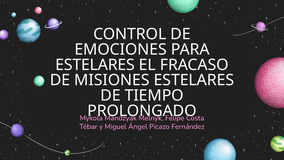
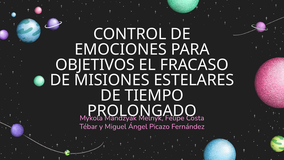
ESTELARES: ESTELARES -> OBJETIVOS (95, 65)
